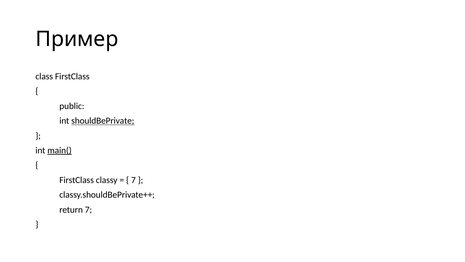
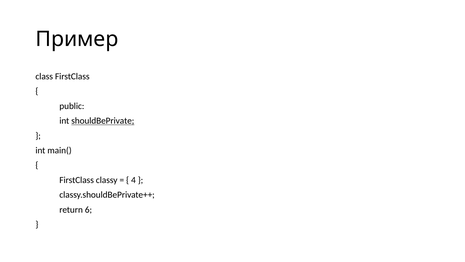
main( underline: present -> none (60, 150)
7: 7 -> 4 (133, 180)
return 7: 7 -> 6 (88, 209)
